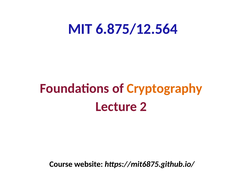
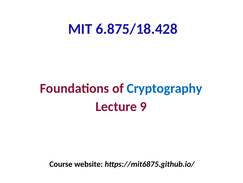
6.875/12.564: 6.875/12.564 -> 6.875/18.428 (137, 29)
Cryptography colour: orange -> blue (165, 88)
2: 2 -> 9 (143, 106)
